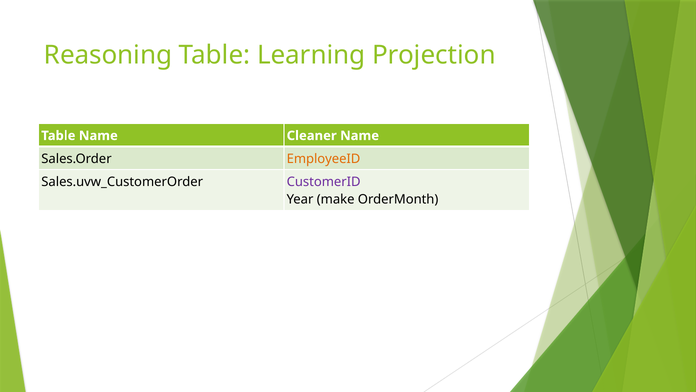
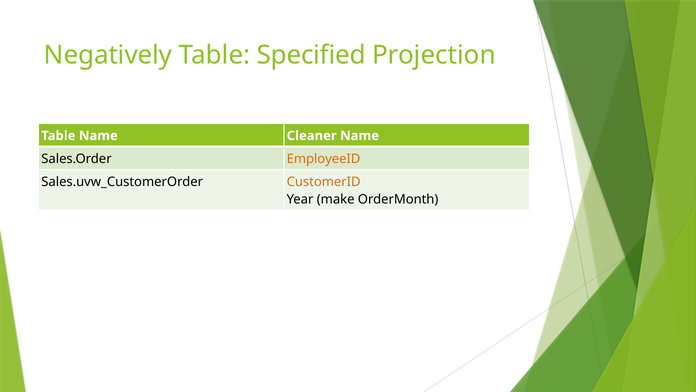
Reasoning: Reasoning -> Negatively (108, 55)
Learning: Learning -> Specified (311, 55)
CustomerID colour: purple -> orange (324, 182)
